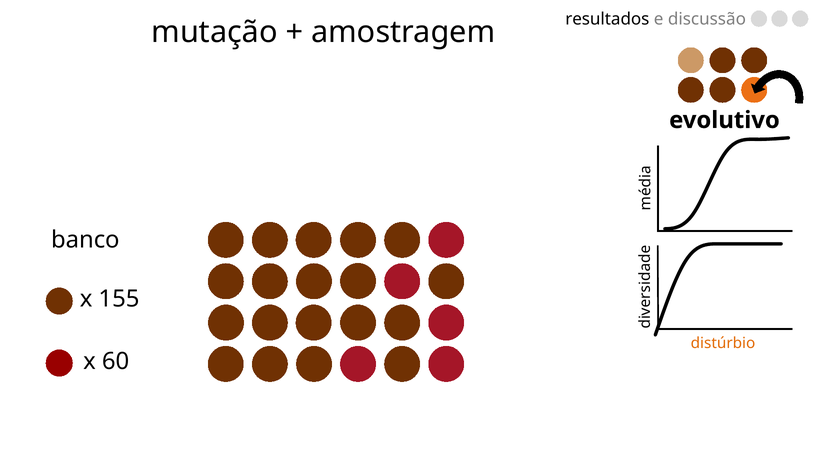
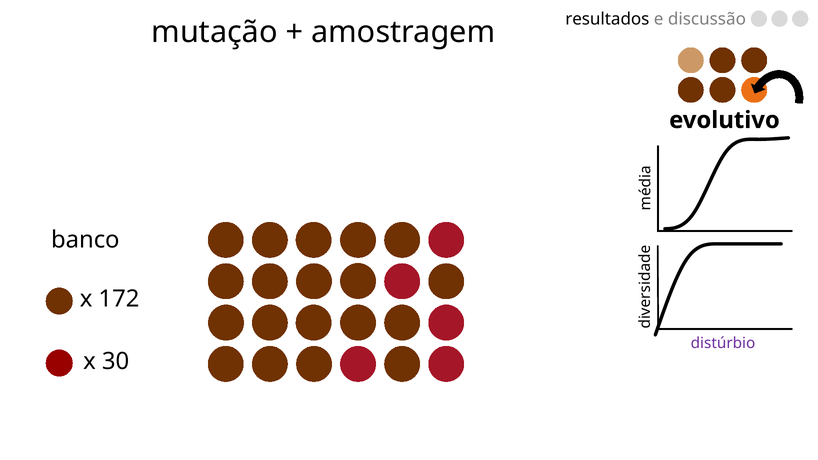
155: 155 -> 172 (119, 299)
distúrbio colour: orange -> purple (723, 343)
60: 60 -> 30 (116, 361)
